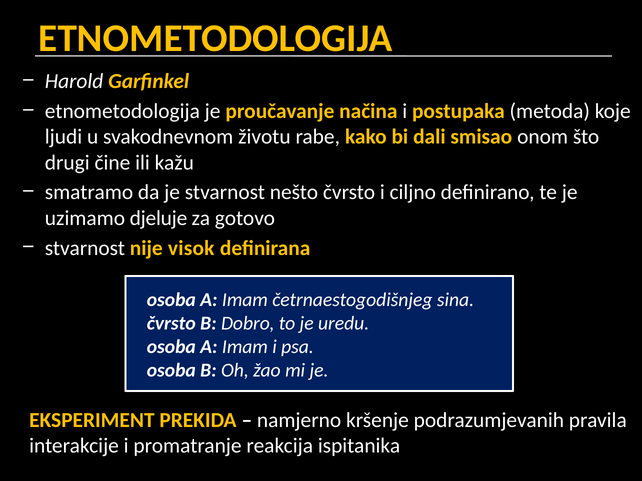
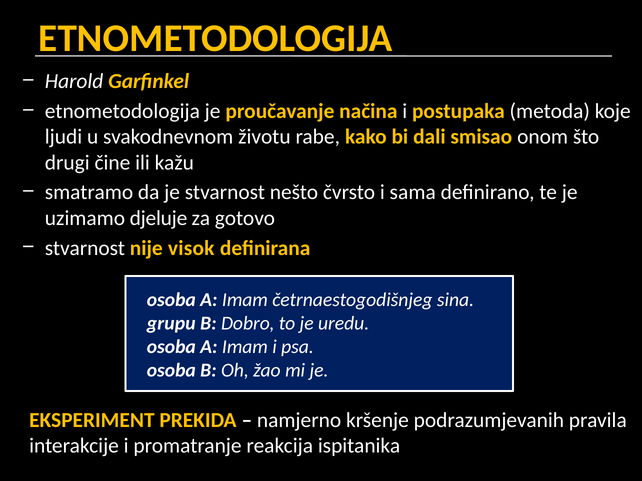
ciljno: ciljno -> sama (413, 193)
čvrsto: čvrsto -> grupu (171, 323)
